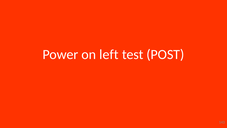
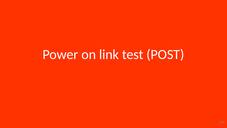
left: left -> link (109, 54)
